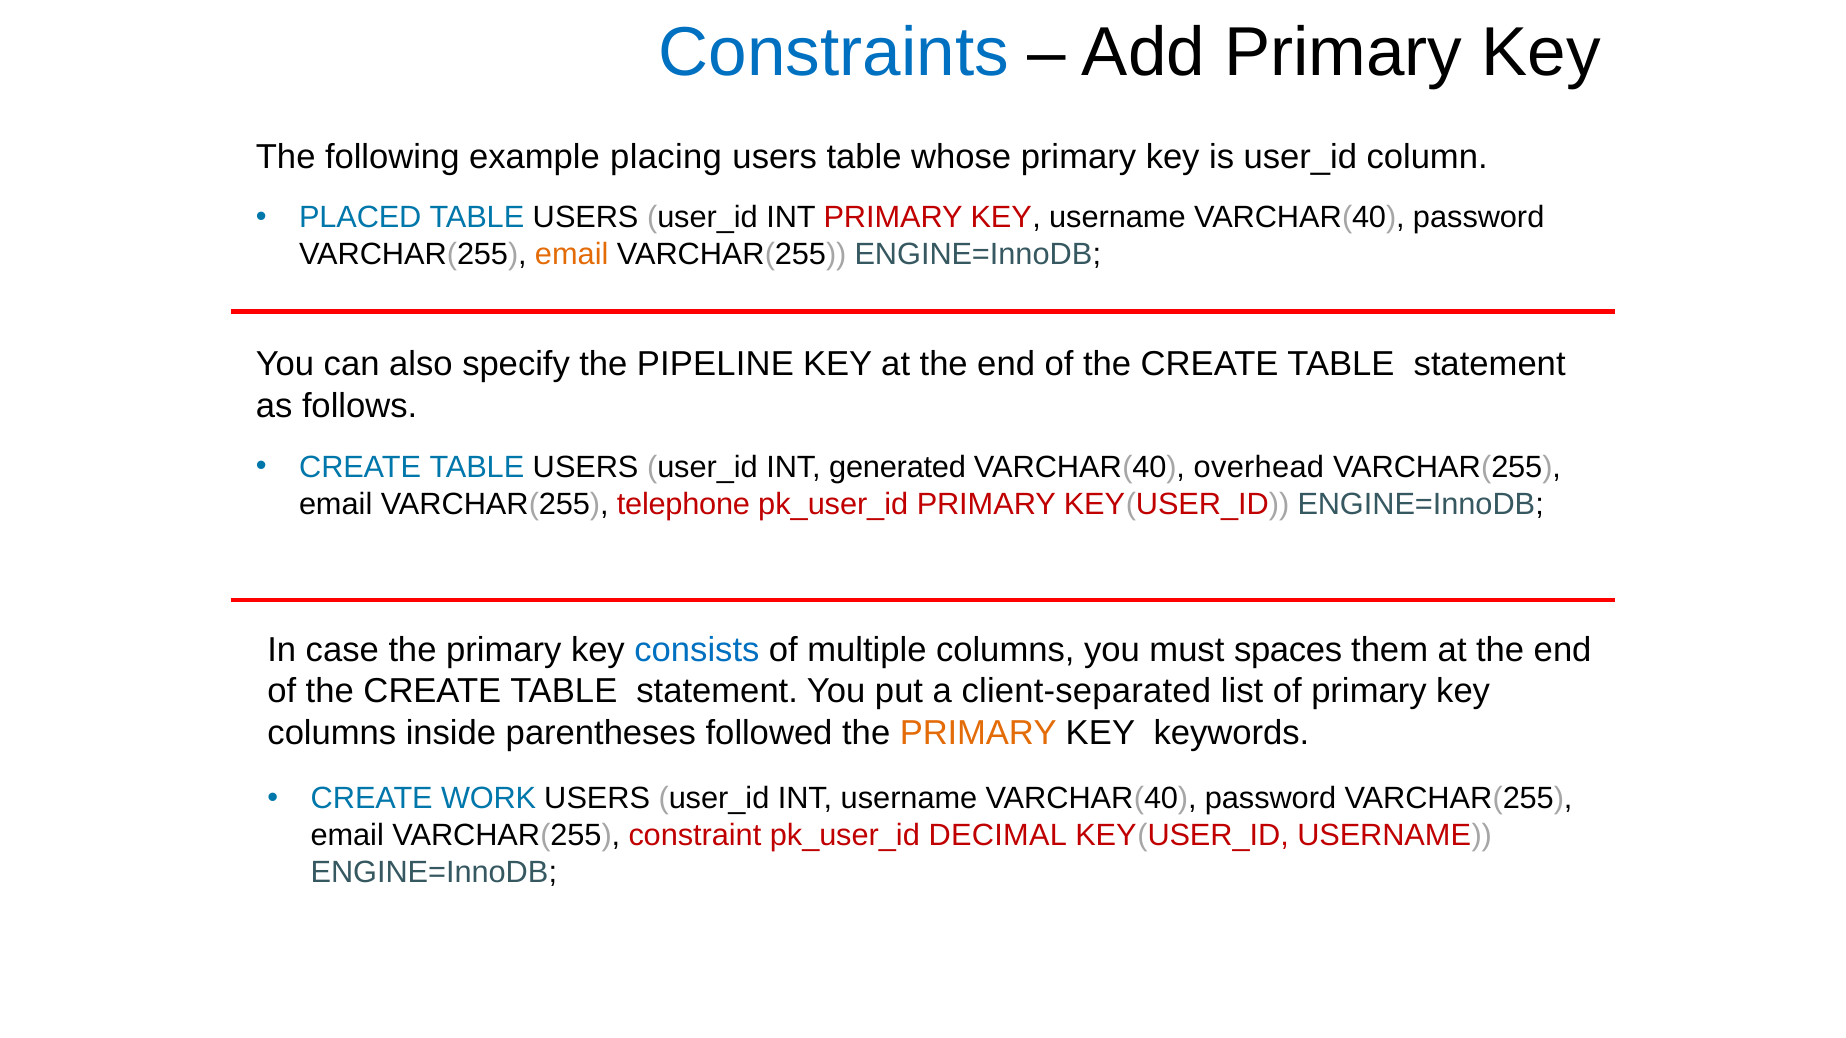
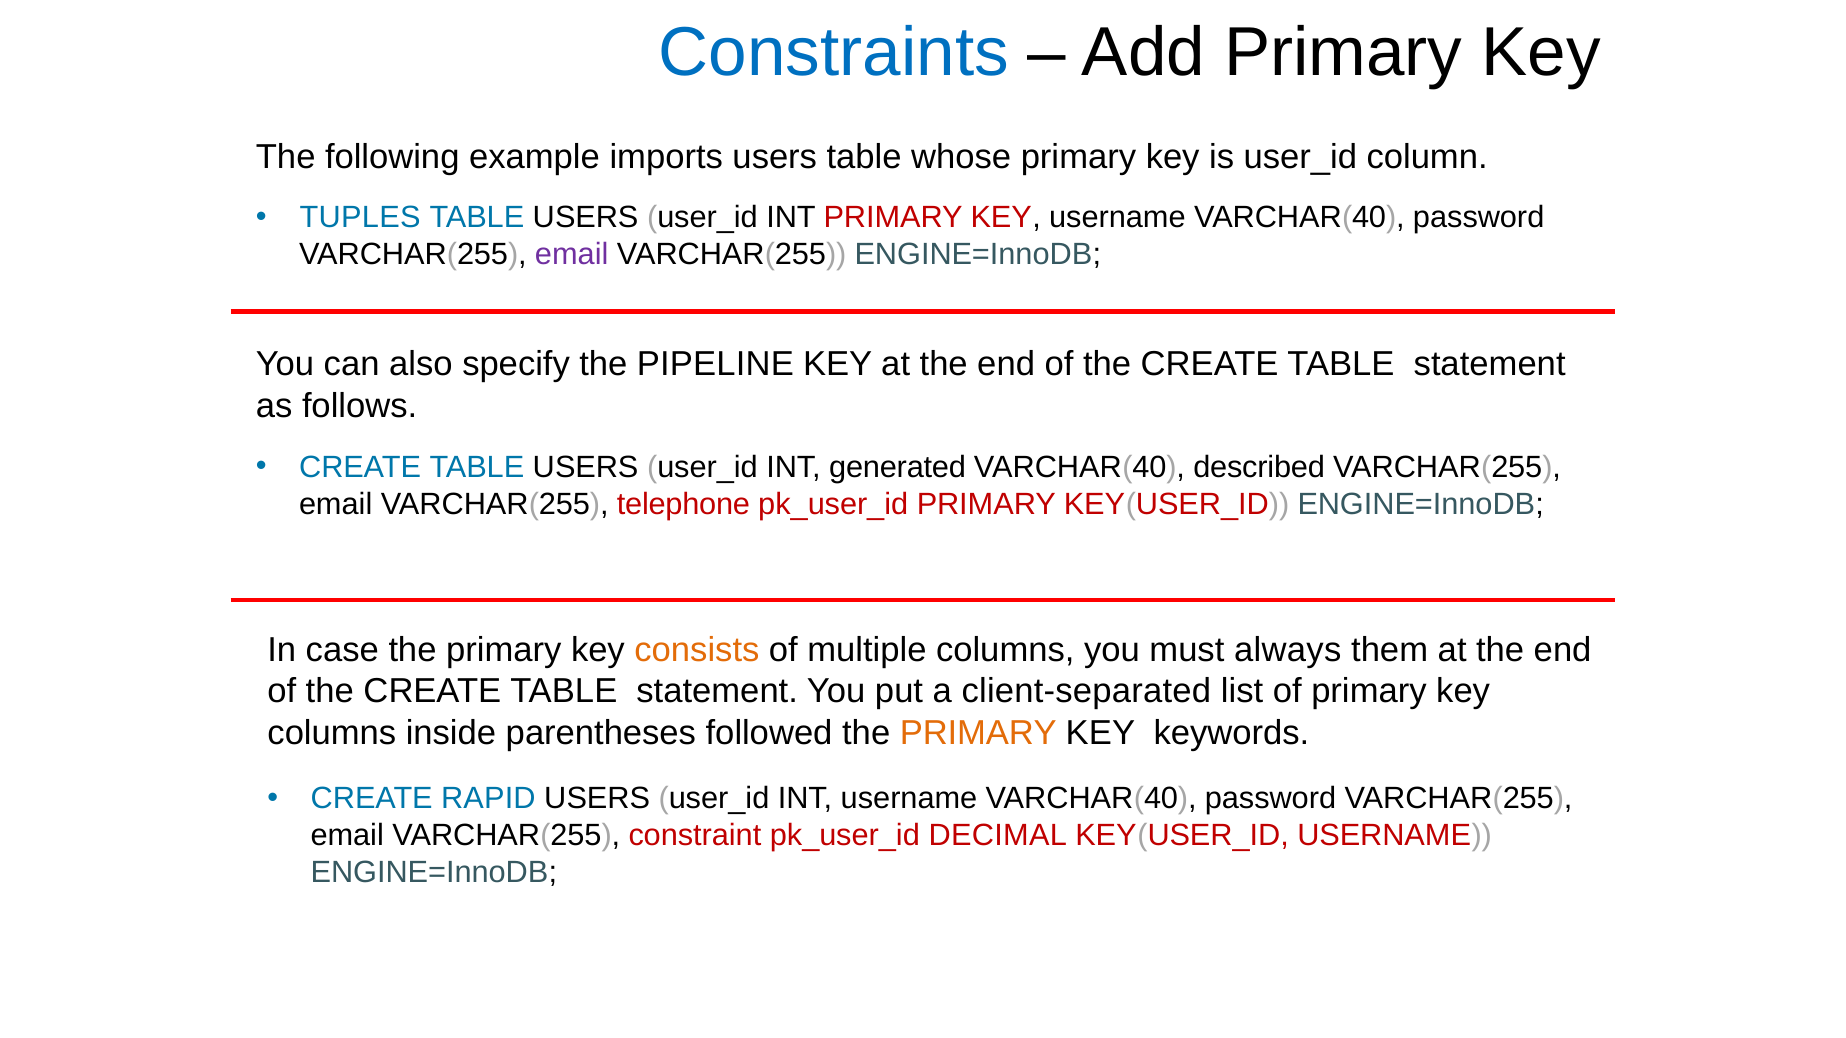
placing: placing -> imports (666, 157)
PLACED: PLACED -> TUPLES (360, 218)
email colour: orange -> purple (572, 255)
overhead: overhead -> described (1259, 467)
consists colour: blue -> orange (697, 650)
spaces: spaces -> always (1288, 650)
WORK: WORK -> RAPID (488, 799)
